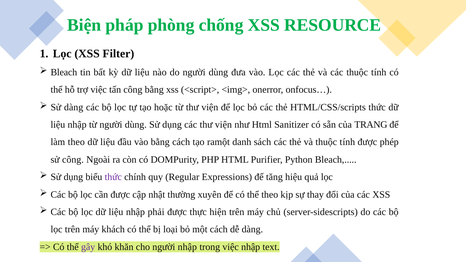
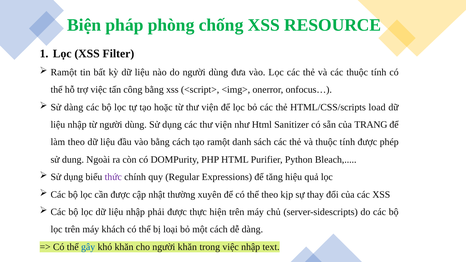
Bleach: Bleach -> Ramột (64, 72)
HTML/CSS/scripts thức: thức -> load (377, 107)
sử công: công -> dung (73, 160)
gây colour: purple -> blue (88, 247)
người nhập: nhập -> khăn (187, 247)
